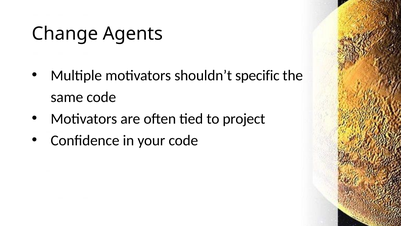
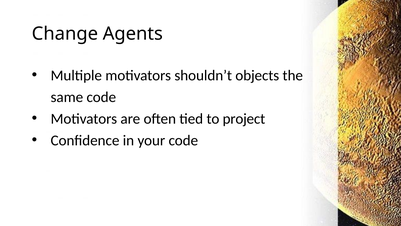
specific: specific -> objects (257, 75)
